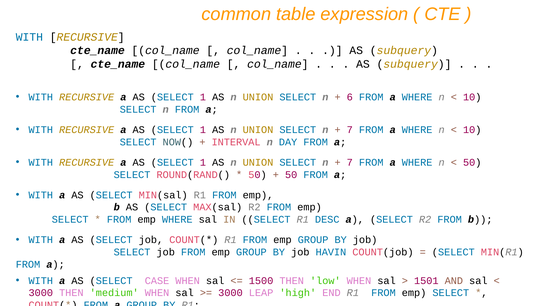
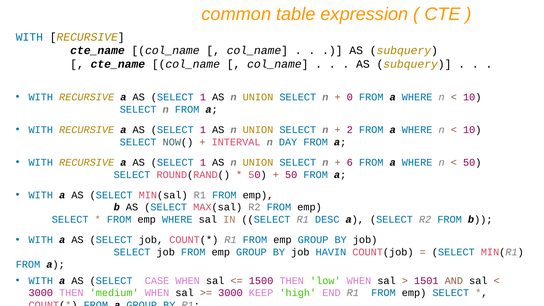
6: 6 -> 0 (350, 97)
7: 7 -> 2 (350, 130)
7: 7 -> 6 (350, 162)
LEAP: LEAP -> KEEP (261, 293)
